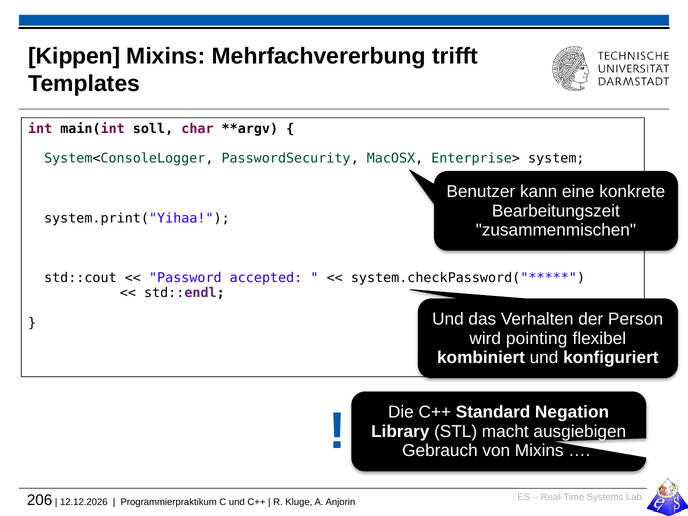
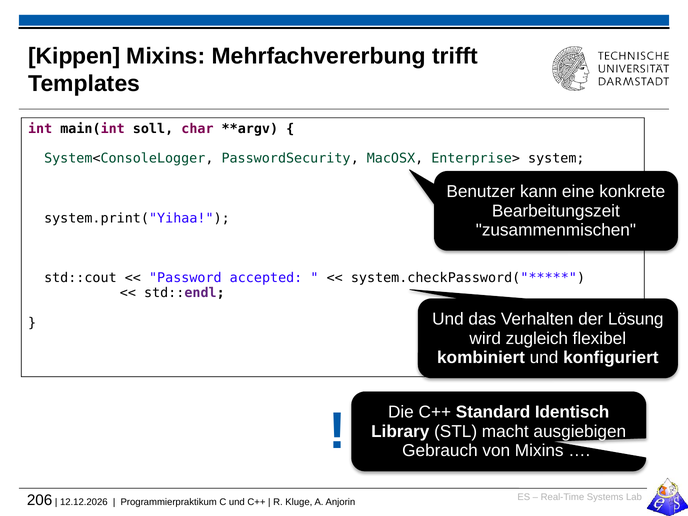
Person: Person -> Lösung (636, 319)
pointing: pointing -> zugleich (537, 338)
Negation: Negation -> Identisch (572, 412)
